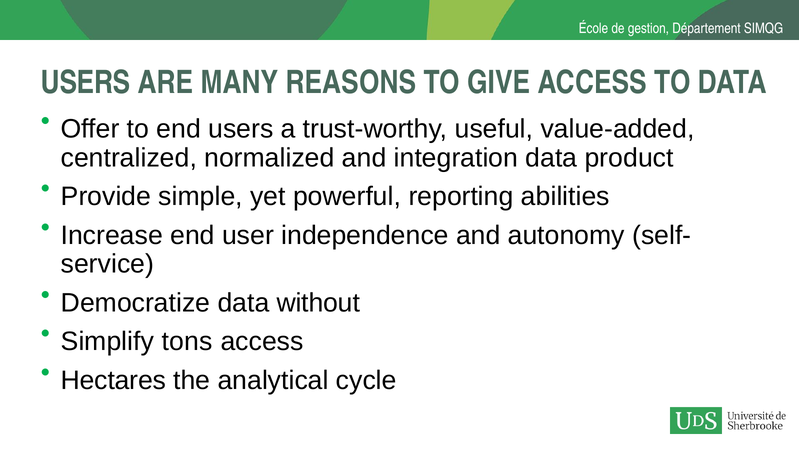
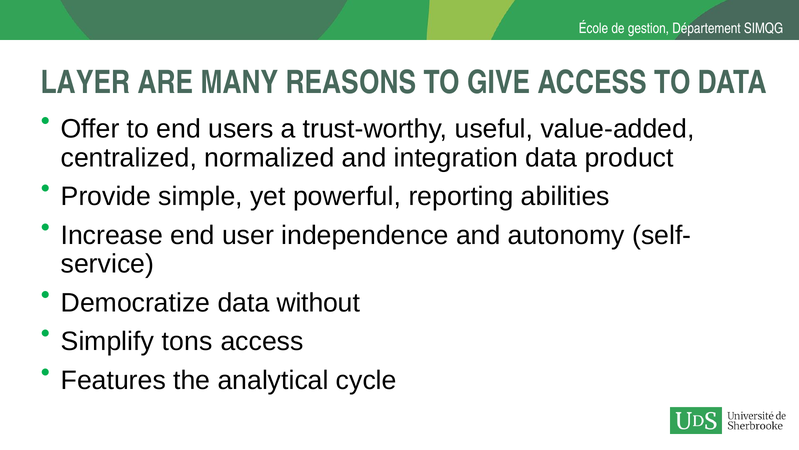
USERS: USERS -> LAYER (86, 83)
Hectares: Hectares -> Features (113, 380)
